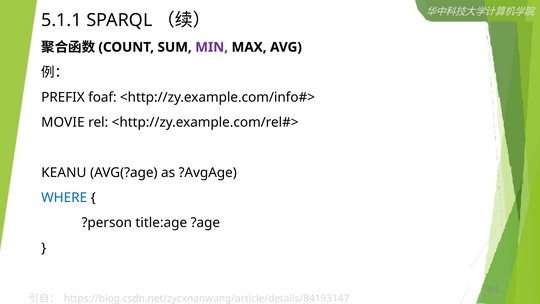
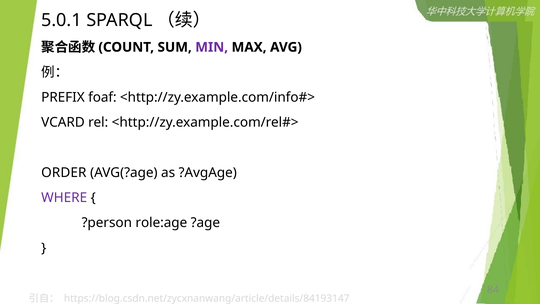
5.1.1: 5.1.1 -> 5.0.1 (61, 20)
MOVIE: MOVIE -> VCARD (63, 122)
KEANU: KEANU -> ORDER (64, 173)
WHERE colour: blue -> purple (64, 198)
title:age: title:age -> role:age (161, 223)
